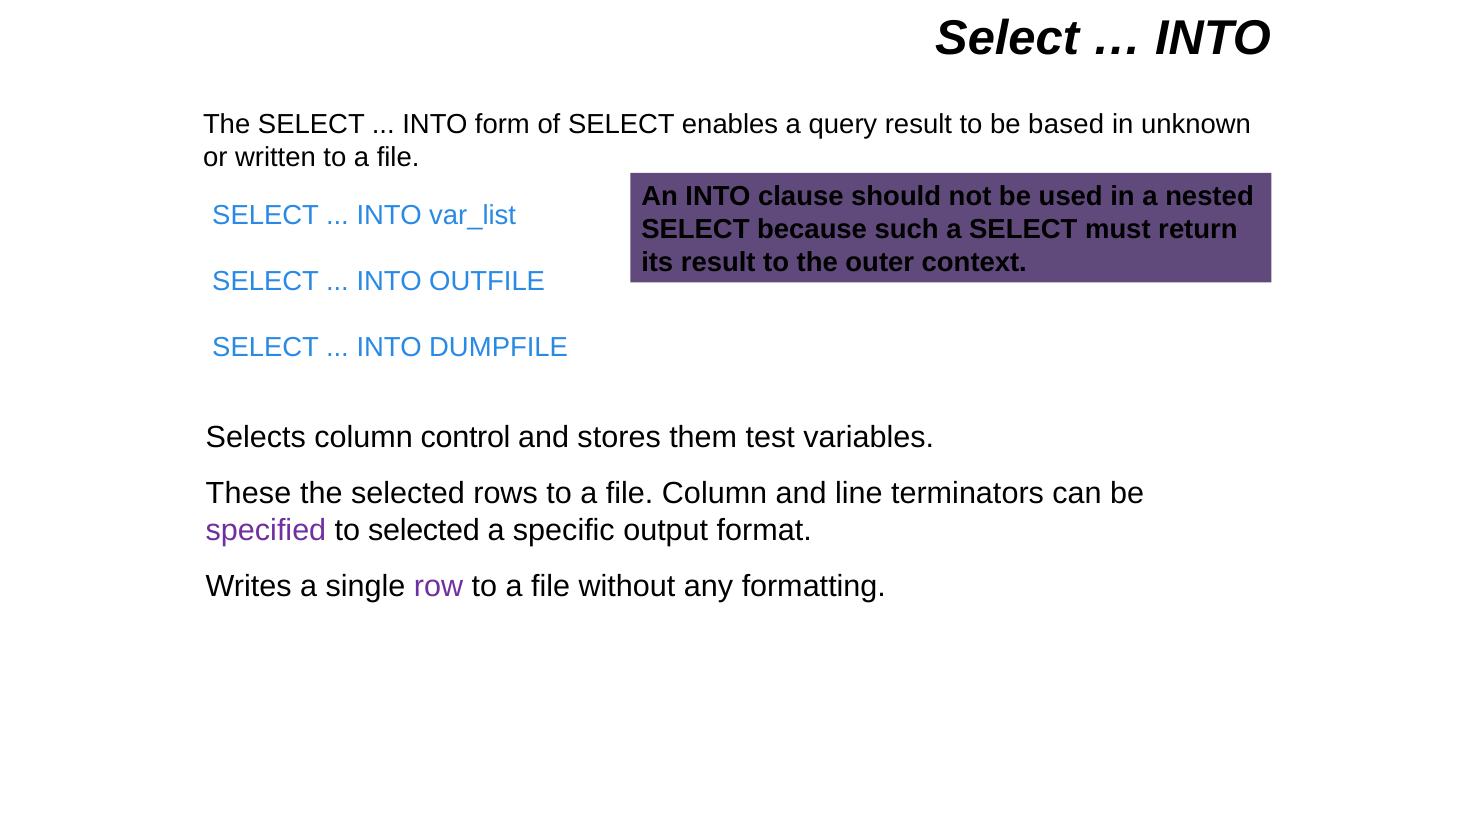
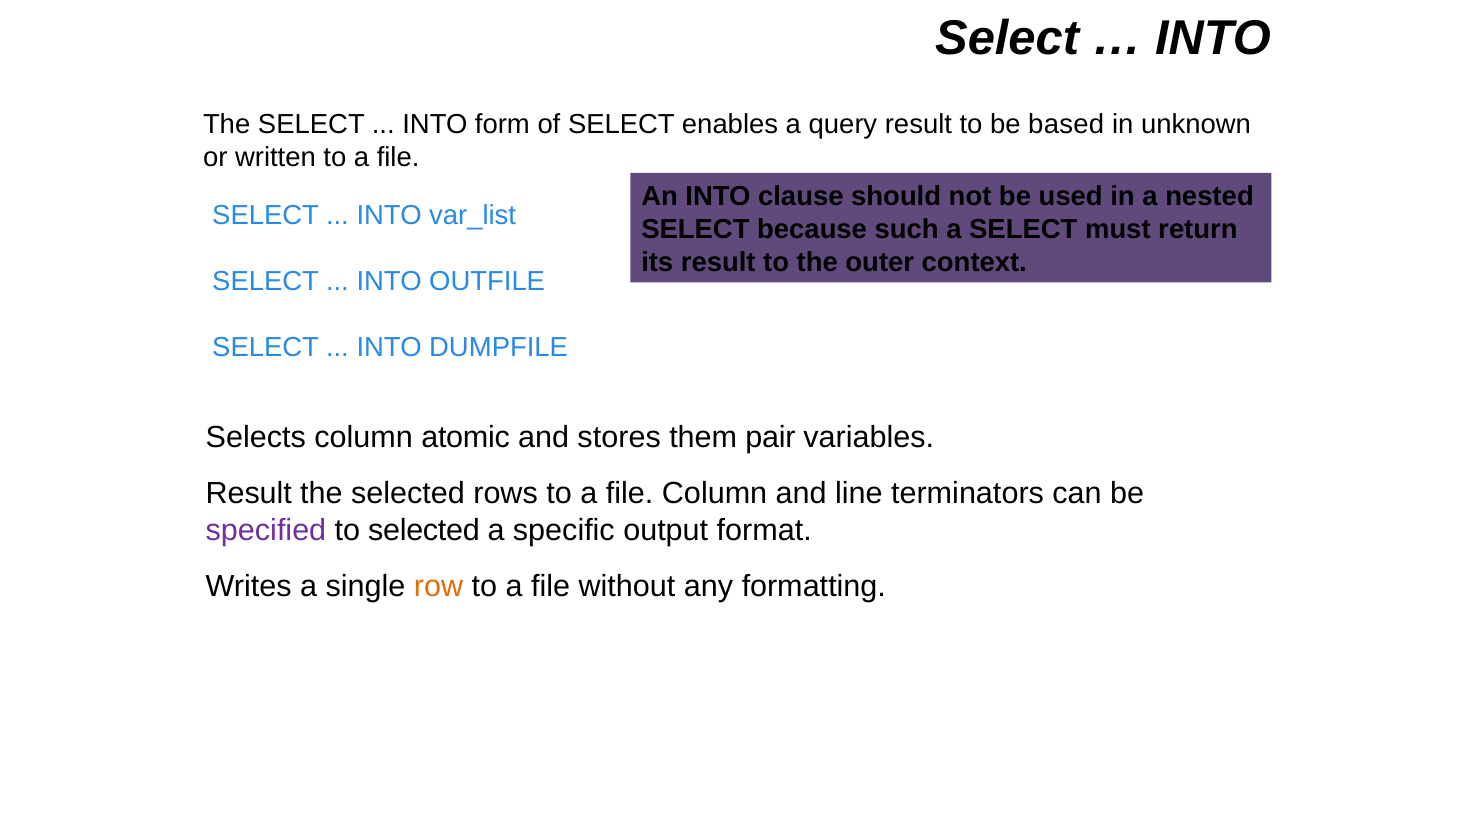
control: control -> atomic (466, 438)
test: test -> pair (770, 438)
These: These -> Result (249, 494)
row colour: purple -> orange (439, 586)
